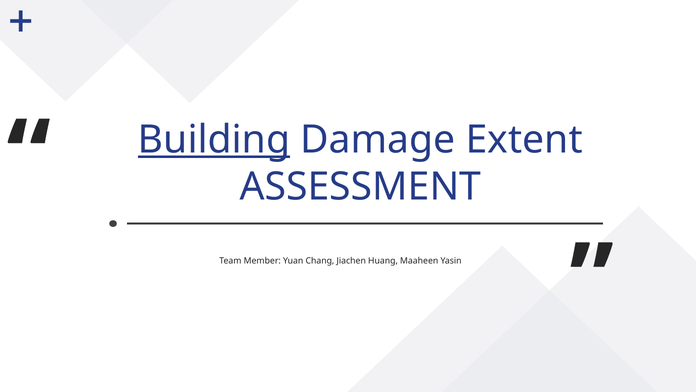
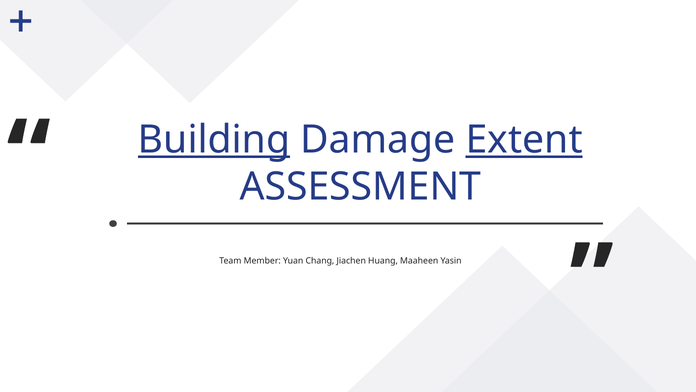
Extent underline: none -> present (524, 140)
